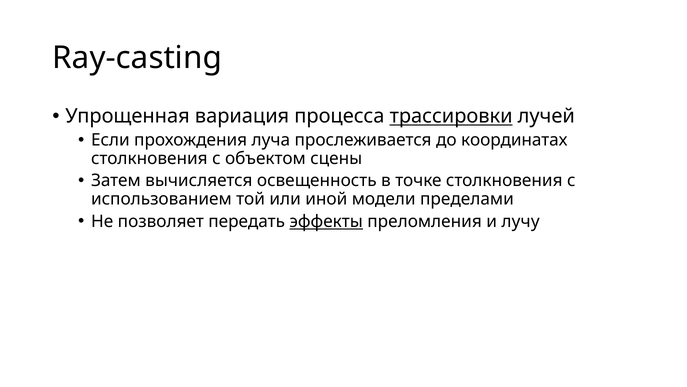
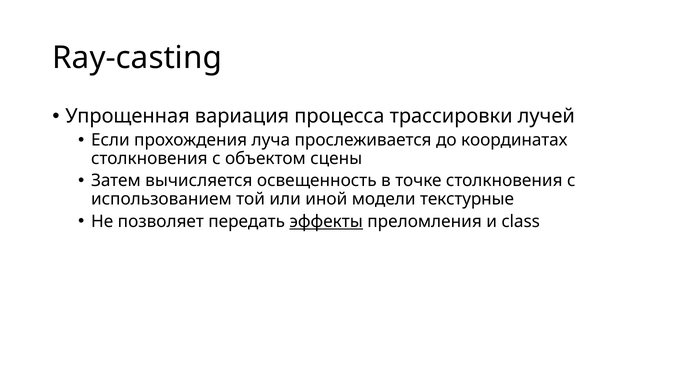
трассировки underline: present -> none (451, 116)
пределами: пределами -> текстурные (467, 199)
лучу: лучу -> class (521, 221)
